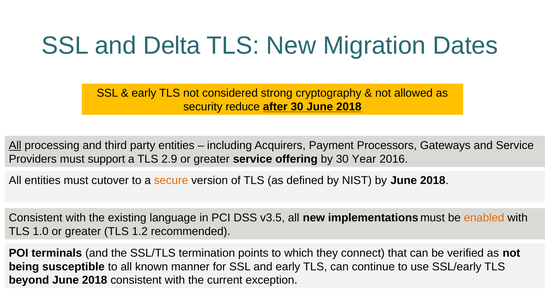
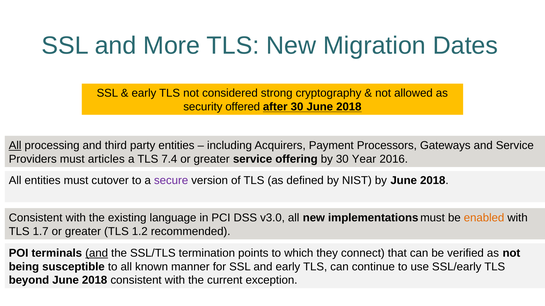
Delta: Delta -> More (172, 46)
reduce: reduce -> offered (243, 107)
support: support -> articles (106, 159)
2.9: 2.9 -> 7.4 (169, 159)
secure colour: orange -> purple (171, 181)
v3.5: v3.5 -> v3.0 (273, 218)
1.0: 1.0 -> 1.7 (41, 232)
and underline: none -> present (97, 253)
